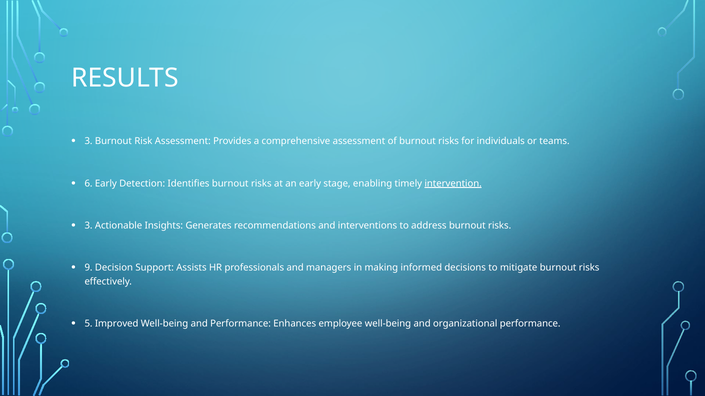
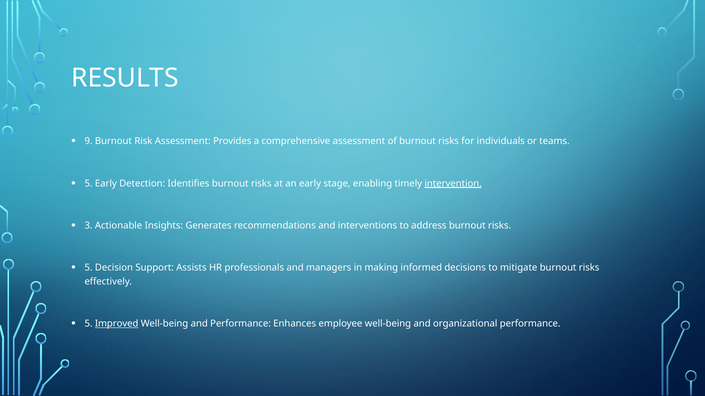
3: 3 -> 9 (89, 141)
6: 6 -> 5 (89, 184)
9: 9 -> 5 (89, 268)
Improved underline: none -> present (117, 324)
